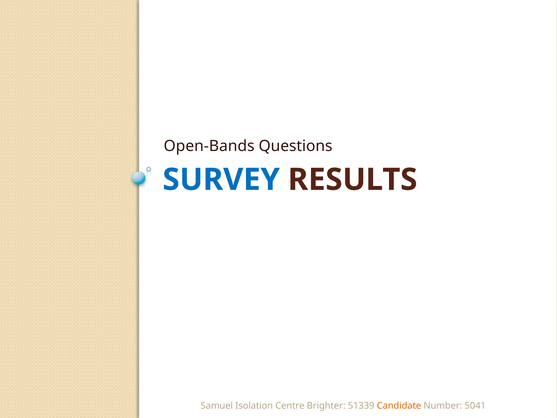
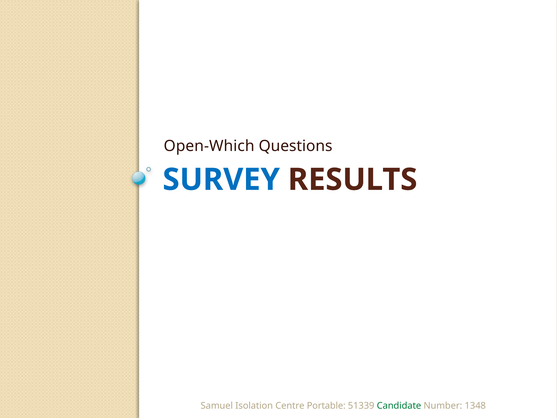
Open-Bands: Open-Bands -> Open-Which (209, 146)
Brighter: Brighter -> Portable (326, 405)
Candidate colour: orange -> green (399, 405)
5041: 5041 -> 1348 (475, 405)
